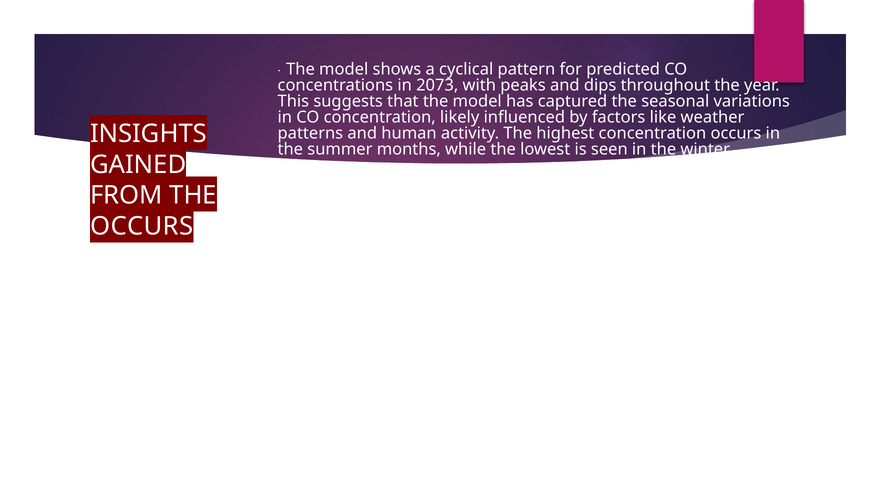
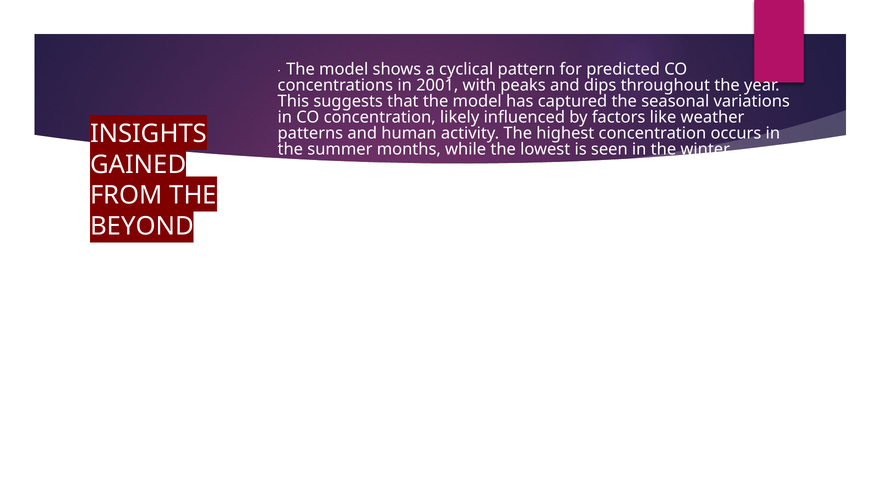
2073: 2073 -> 2001 (437, 85)
OCCURS: OCCURS -> BEYOND (142, 226)
